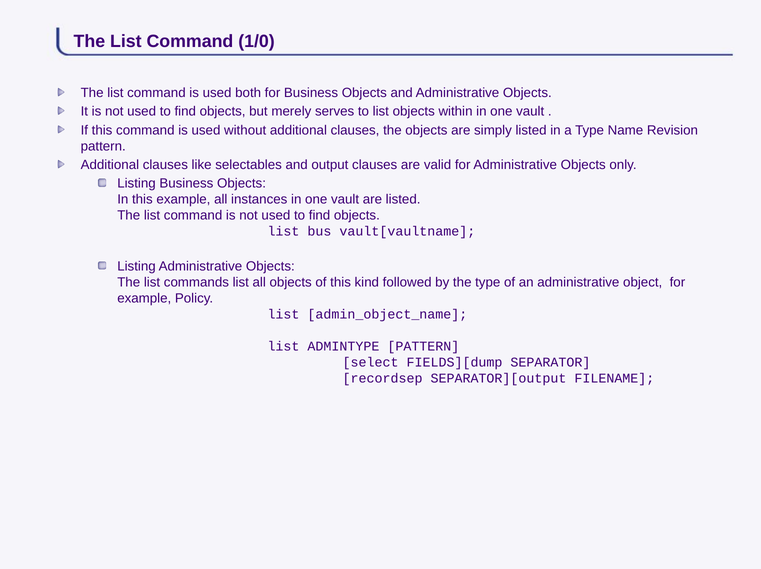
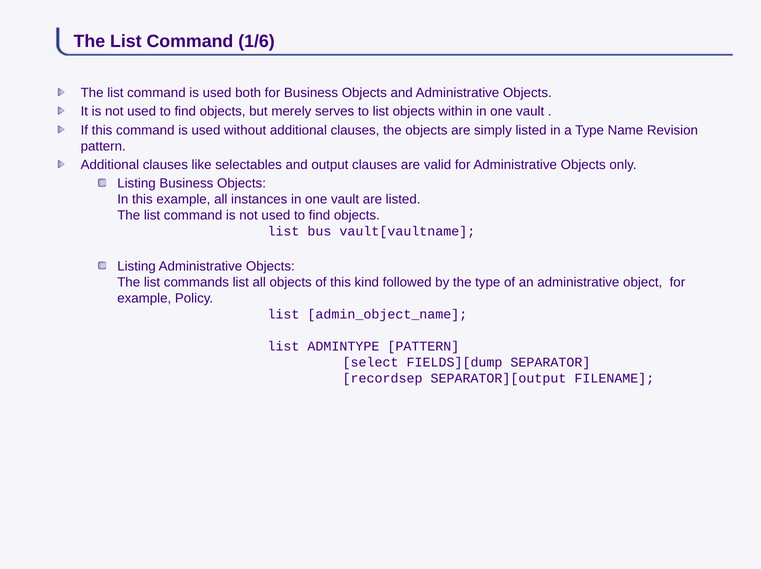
1/0: 1/0 -> 1/6 (257, 42)
